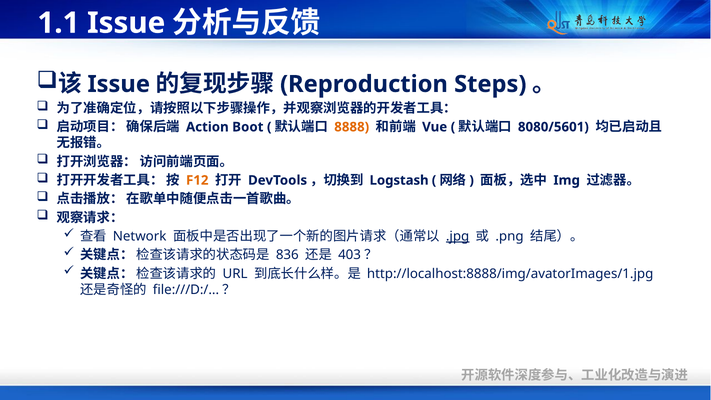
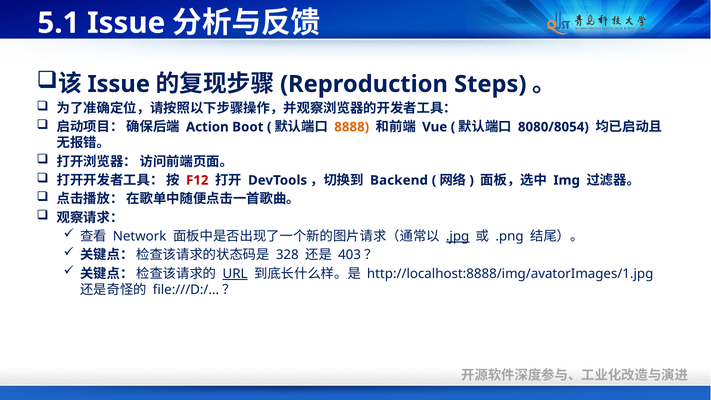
1.1: 1.1 -> 5.1 (58, 23)
8080/5601: 8080/5601 -> 8080/8054 (553, 127)
F12 colour: orange -> red (197, 180)
Logstash: Logstash -> Backend (399, 180)
836: 836 -> 328 (287, 255)
URL underline: none -> present (235, 274)
